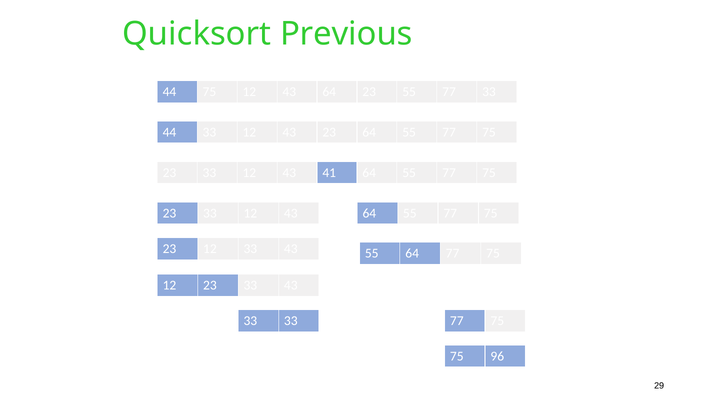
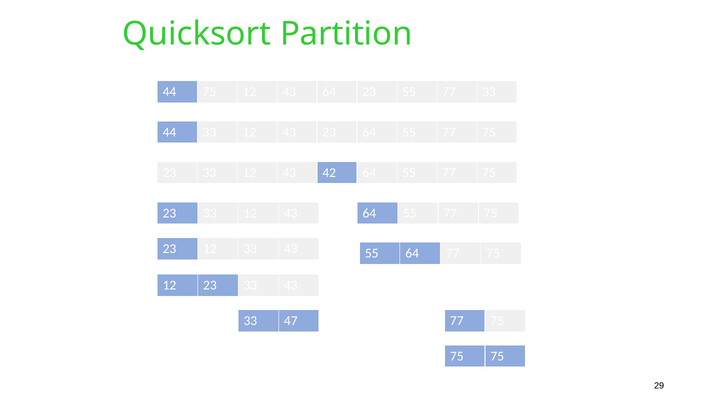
Previous: Previous -> Partition (346, 34)
41: 41 -> 42 (329, 173)
33 33: 33 -> 47 (291, 321)
96: 96 -> 75 (497, 356)
